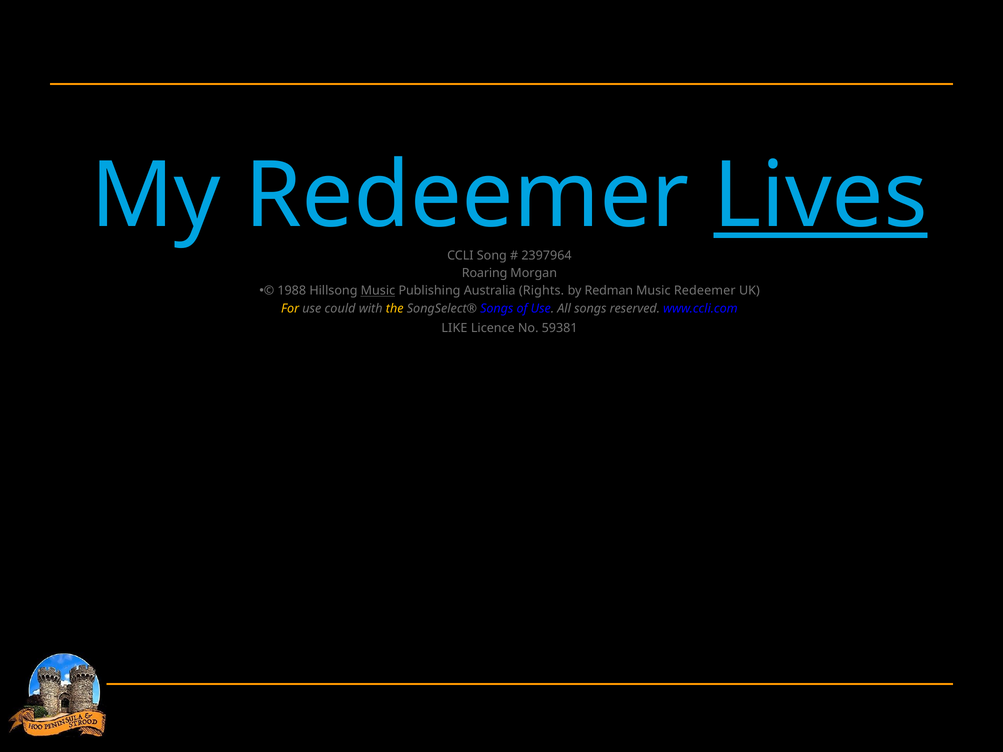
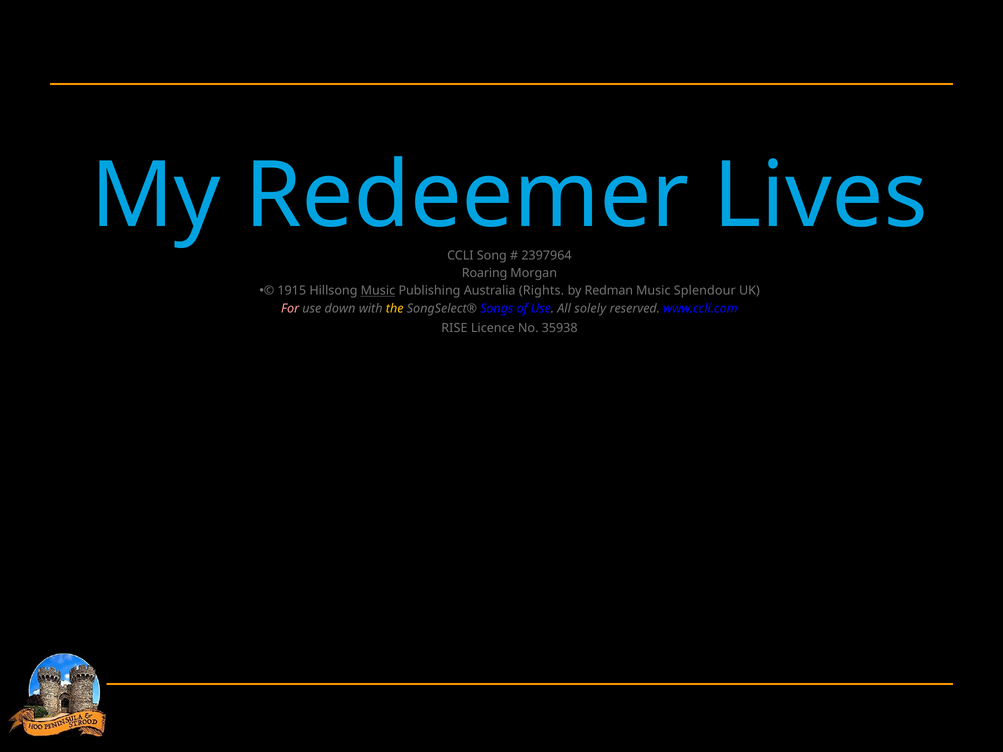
Lives underline: present -> none (821, 196)
1988: 1988 -> 1915 (292, 291)
Music Redeemer: Redeemer -> Splendour (705, 291)
For colour: yellow -> pink (290, 308)
could: could -> down (340, 308)
All songs: songs -> solely (590, 308)
LIKE: LIKE -> RISE (454, 328)
59381: 59381 -> 35938 (560, 328)
